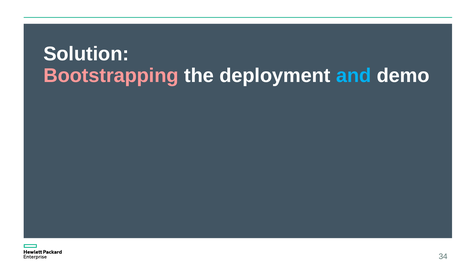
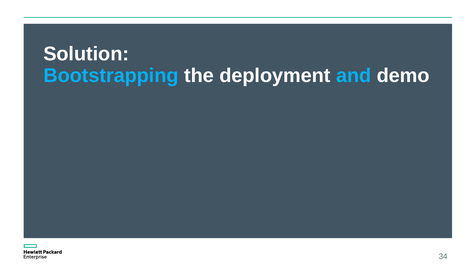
Bootstrapping colour: pink -> light blue (111, 75)
